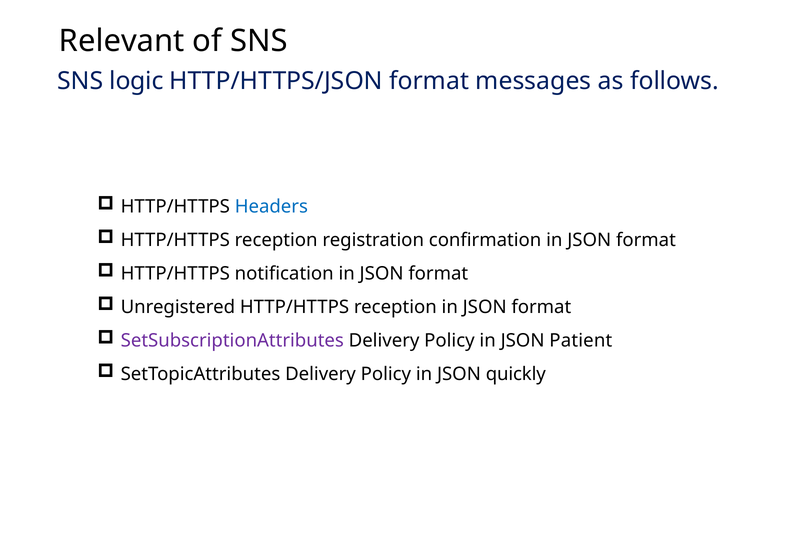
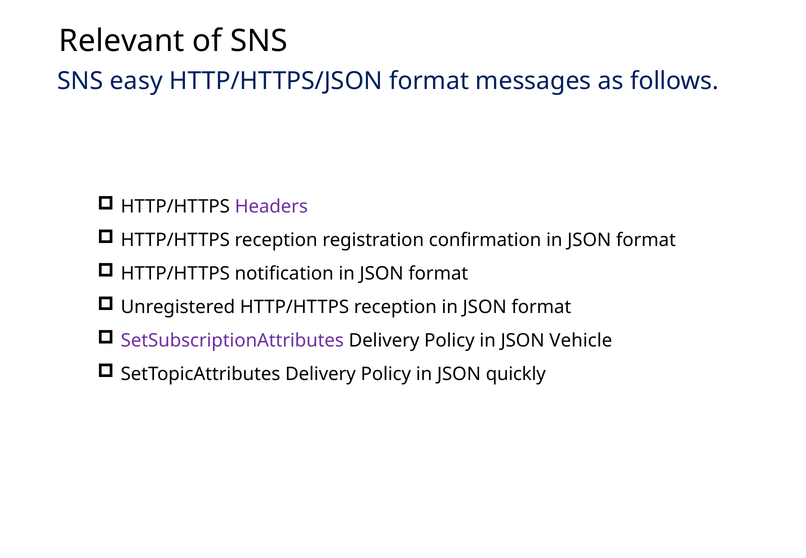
logic: logic -> easy (136, 81)
Headers colour: blue -> purple (271, 207)
Patient: Patient -> Vehicle (581, 341)
